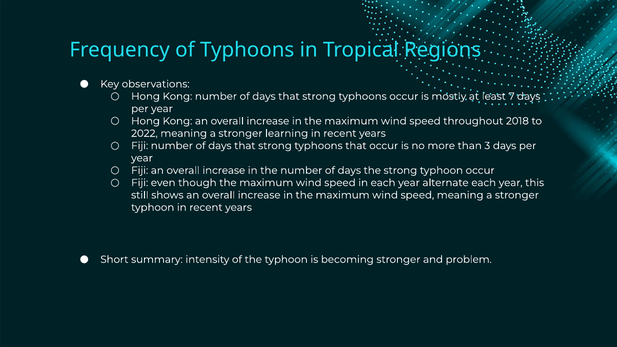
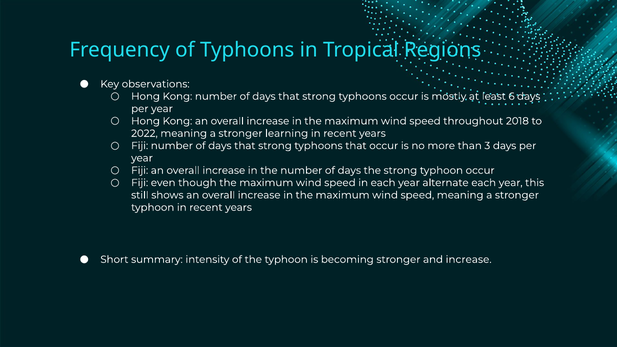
7: 7 -> 6 (512, 96)
and problem: problem -> increase (469, 260)
